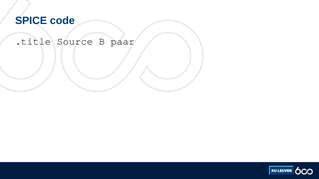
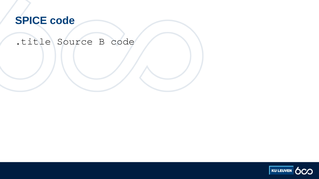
B paar: paar -> code (123, 42)
